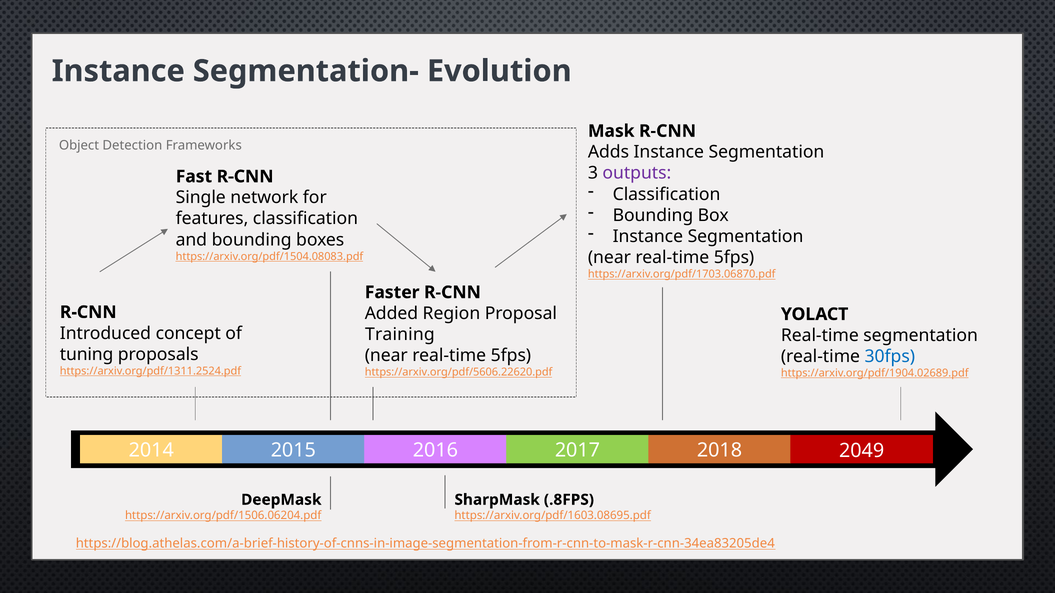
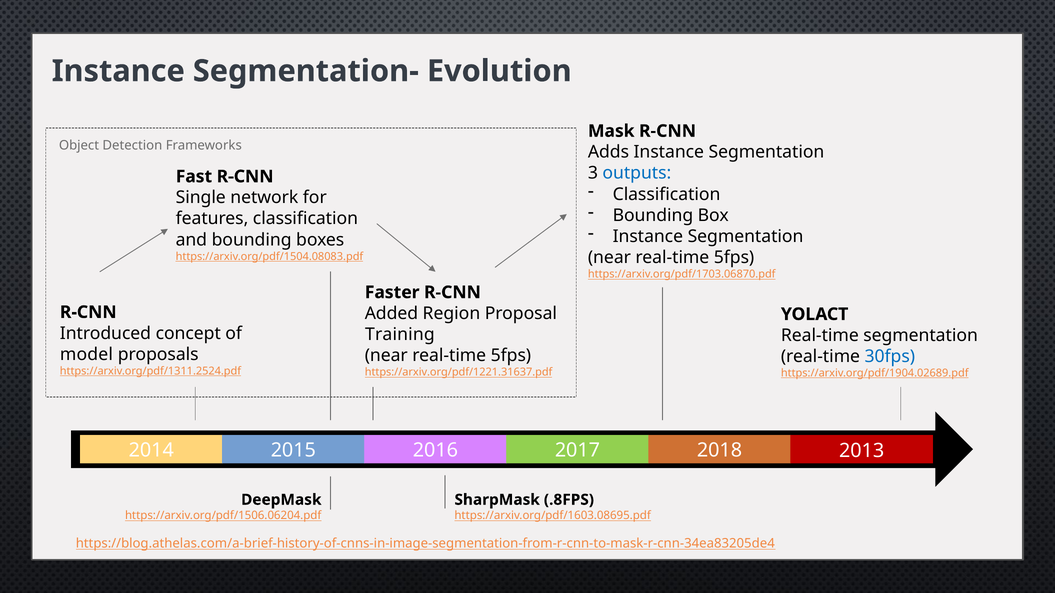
outputs colour: purple -> blue (637, 173)
tuning: tuning -> model (86, 355)
https://arxiv.org/pdf/5606.22620.pdf: https://arxiv.org/pdf/5606.22620.pdf -> https://arxiv.org/pdf/1221.31637.pdf (459, 373)
2049: 2049 -> 2013 (862, 451)
